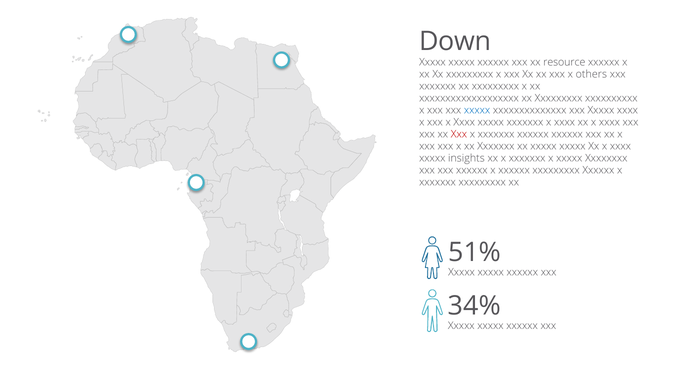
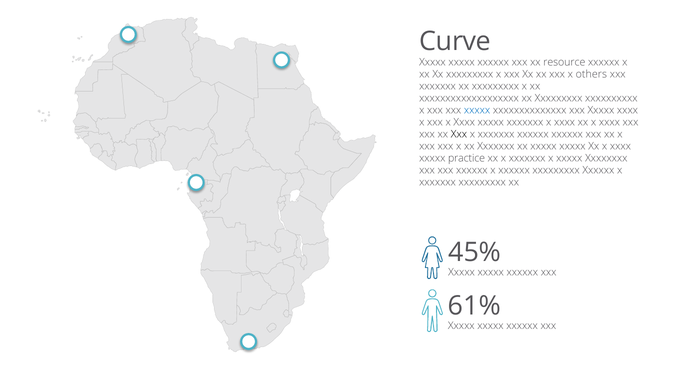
Down: Down -> Curve (455, 41)
Xxx colour: red -> black (459, 134)
insights: insights -> practice (467, 158)
51%: 51% -> 45% (475, 252)
34%: 34% -> 61% (474, 306)
